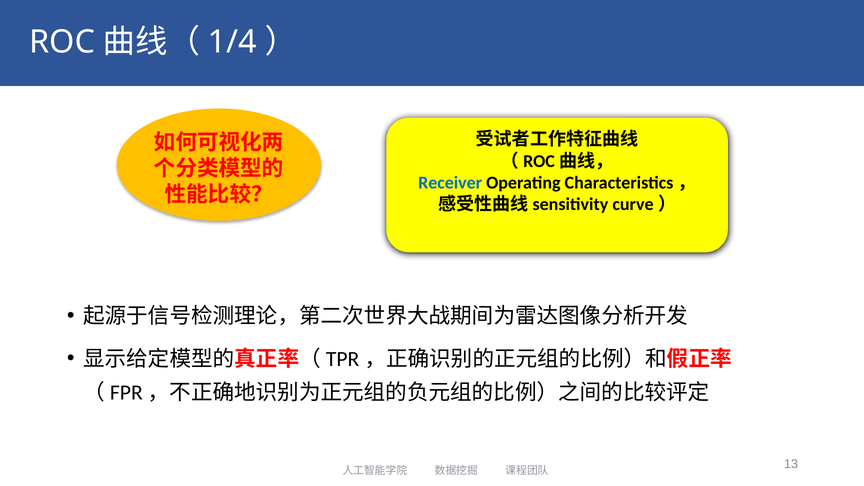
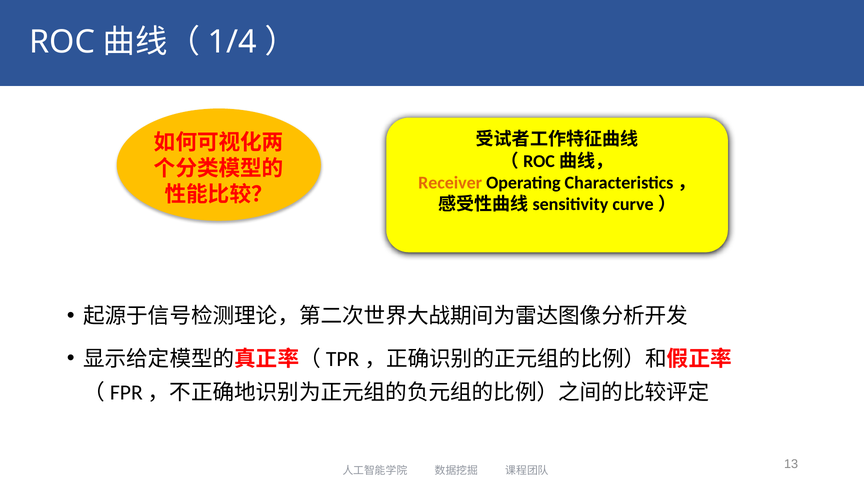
Receiver colour: blue -> orange (450, 183)
